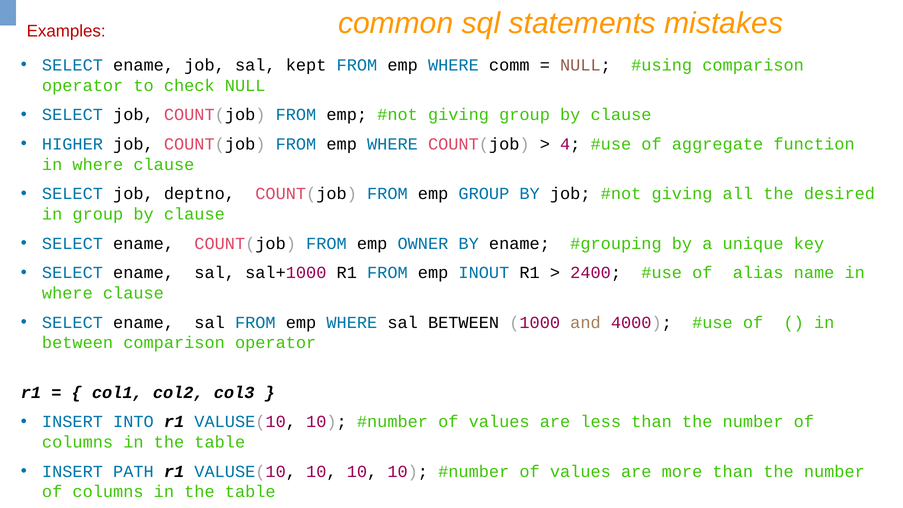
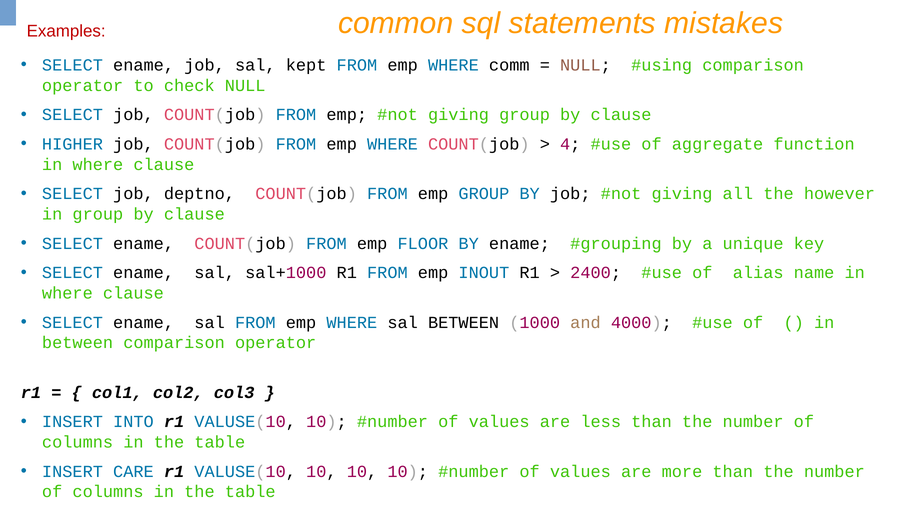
desired: desired -> however (839, 194)
OWNER: OWNER -> FLOOR (423, 244)
PATH: PATH -> CARE (133, 471)
